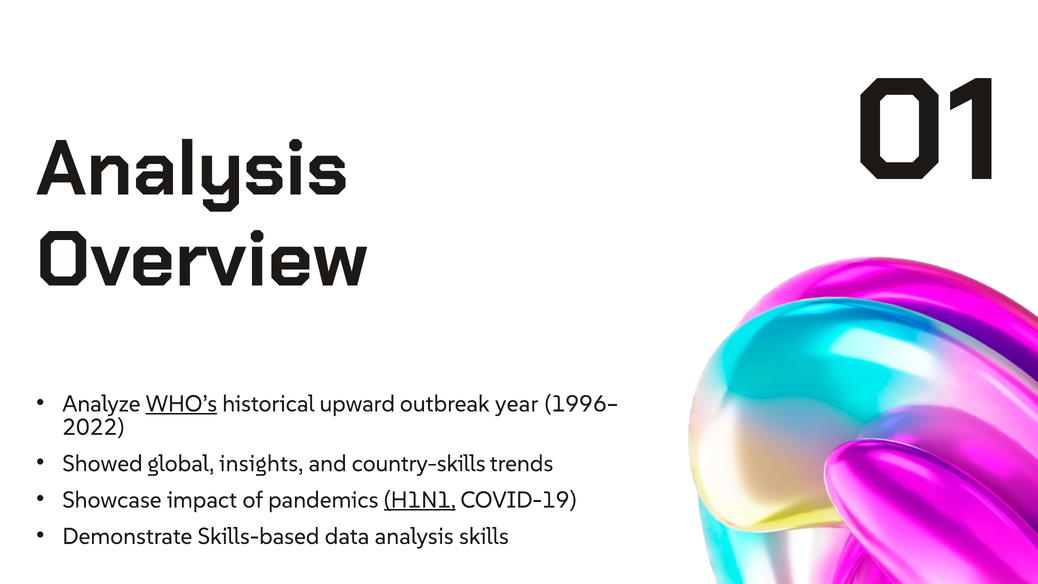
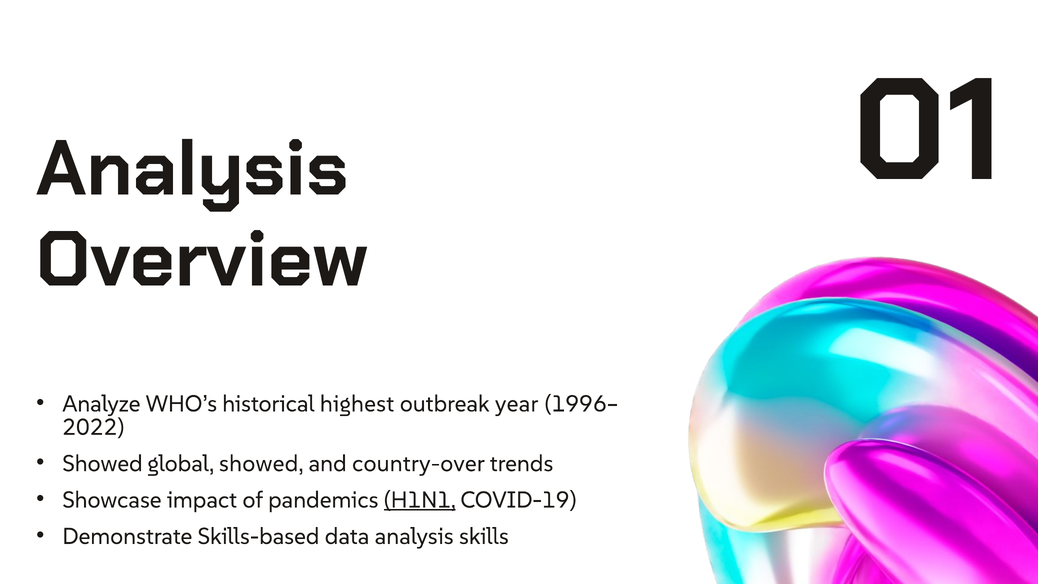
WHO’s underline: present -> none (181, 404)
upward: upward -> highest (357, 404)
global insights: insights -> showed (261, 463)
country-skills: country-skills -> country-over (418, 463)
